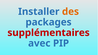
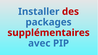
des colour: orange -> red (70, 12)
